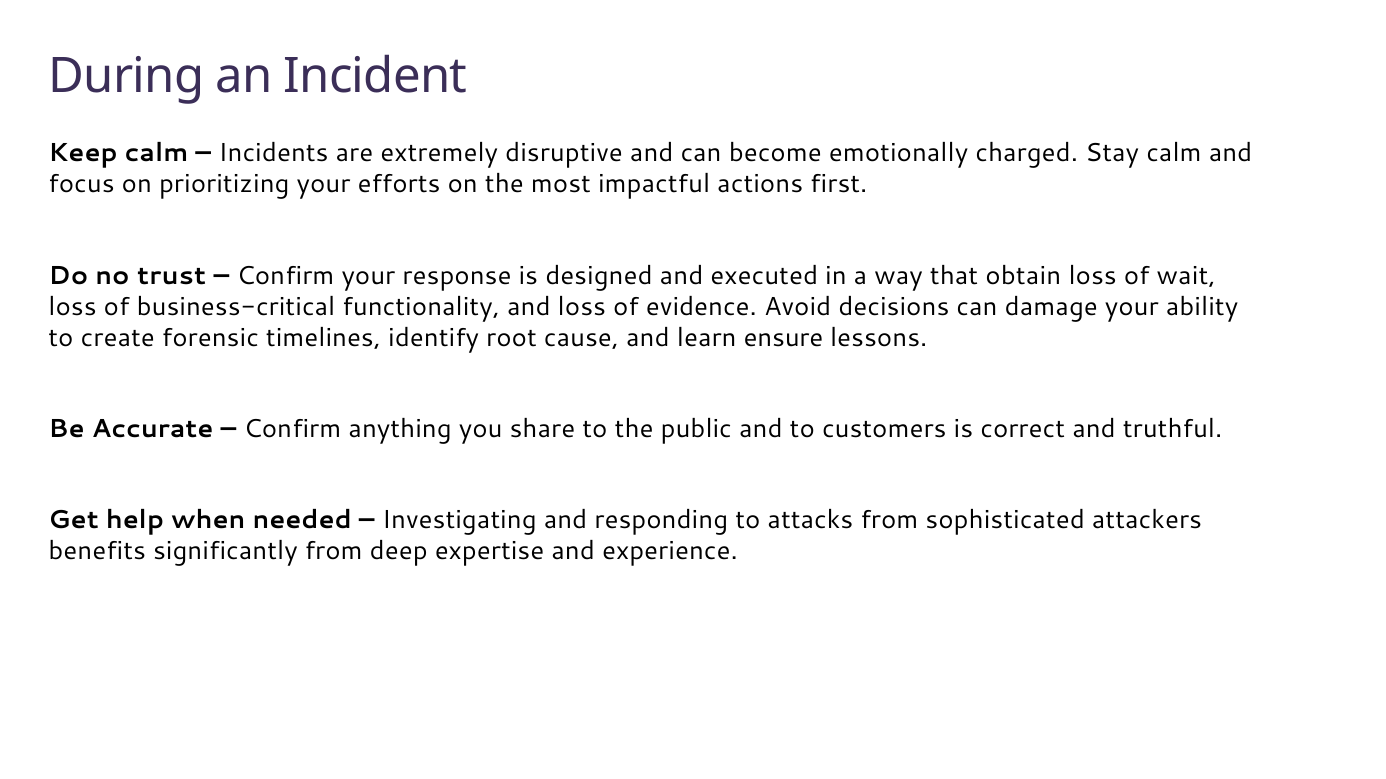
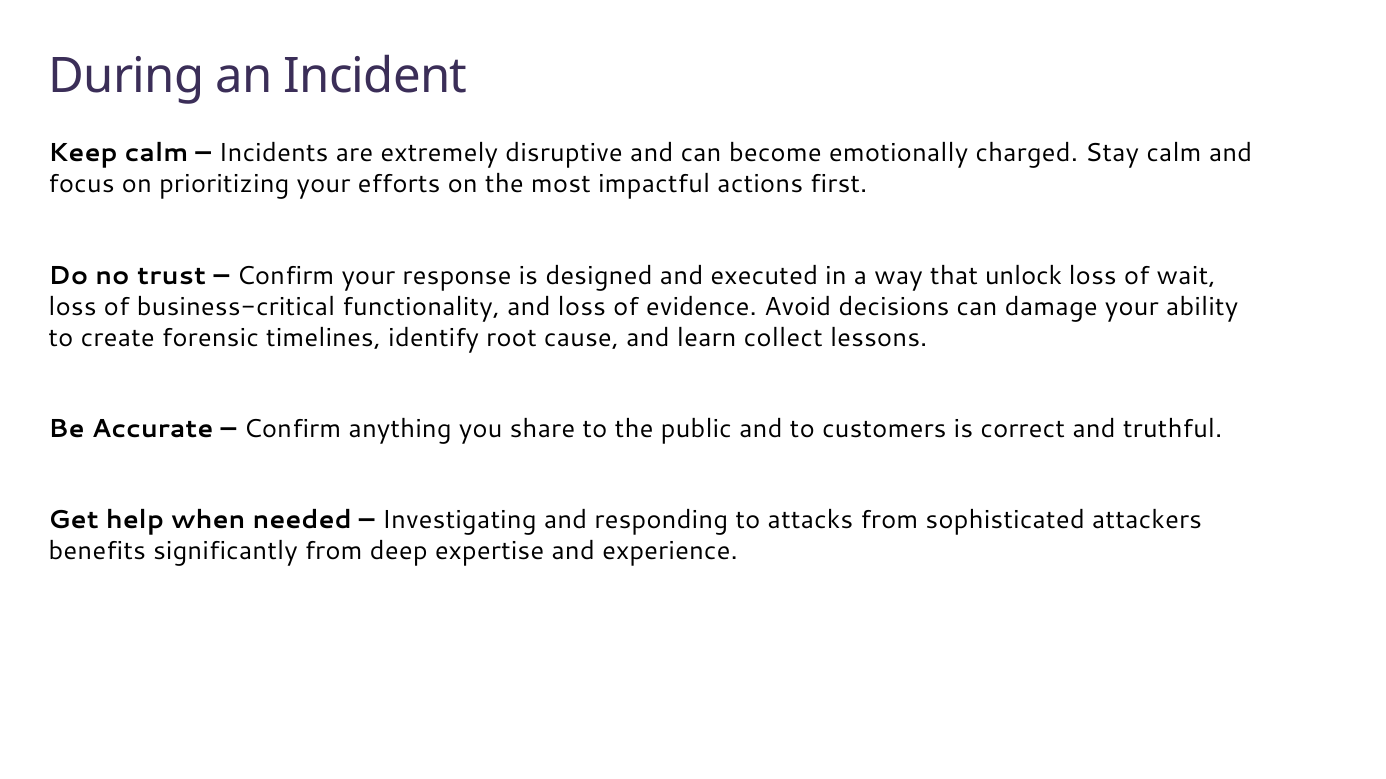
obtain: obtain -> unlock (1023, 276)
ensure: ensure -> collect (783, 338)
